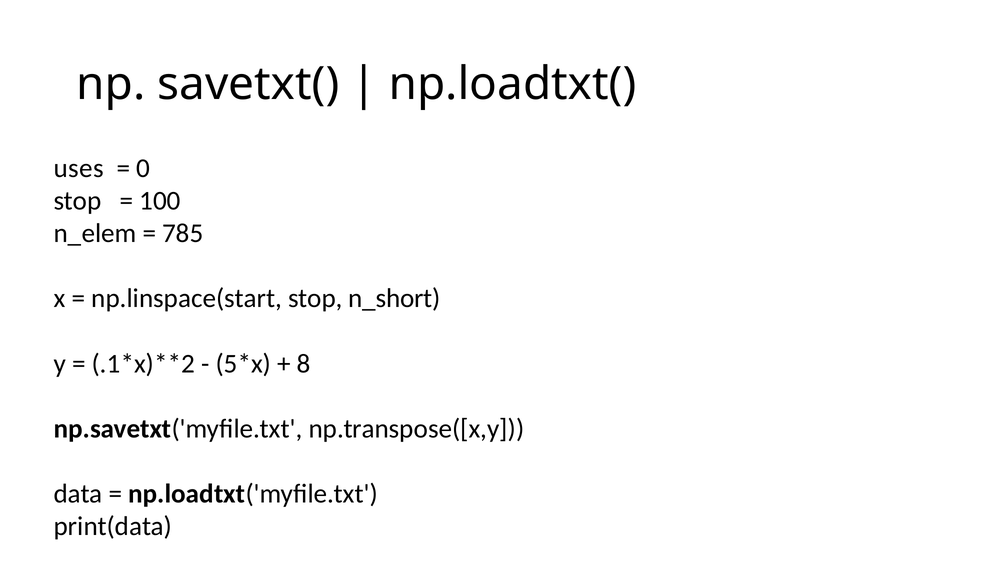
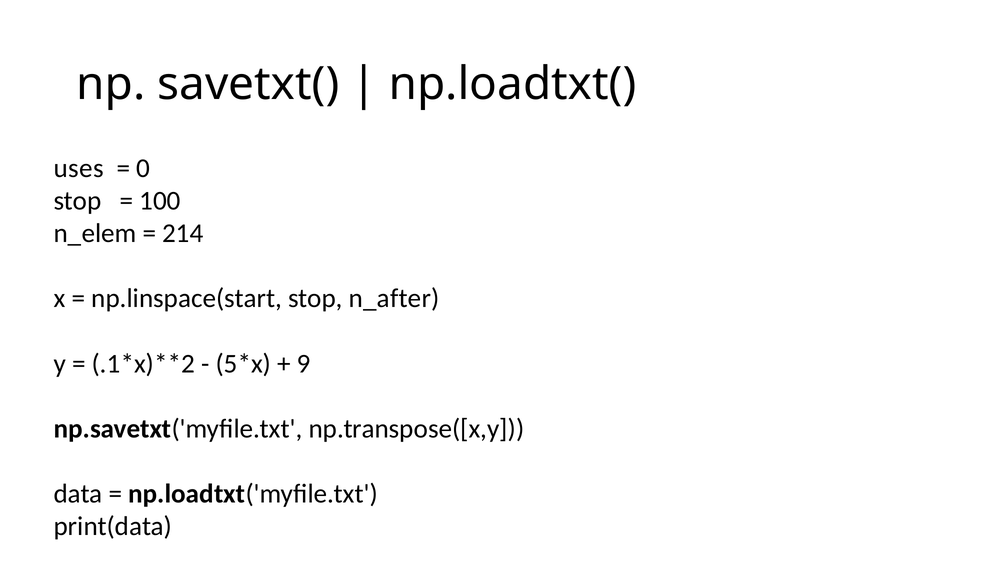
785: 785 -> 214 (183, 233)
n_short: n_short -> n_after (394, 299)
8: 8 -> 9 (304, 364)
